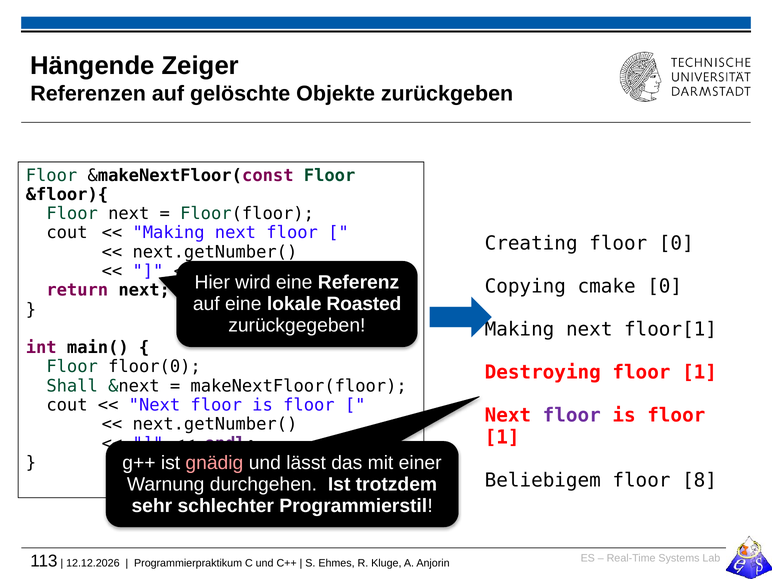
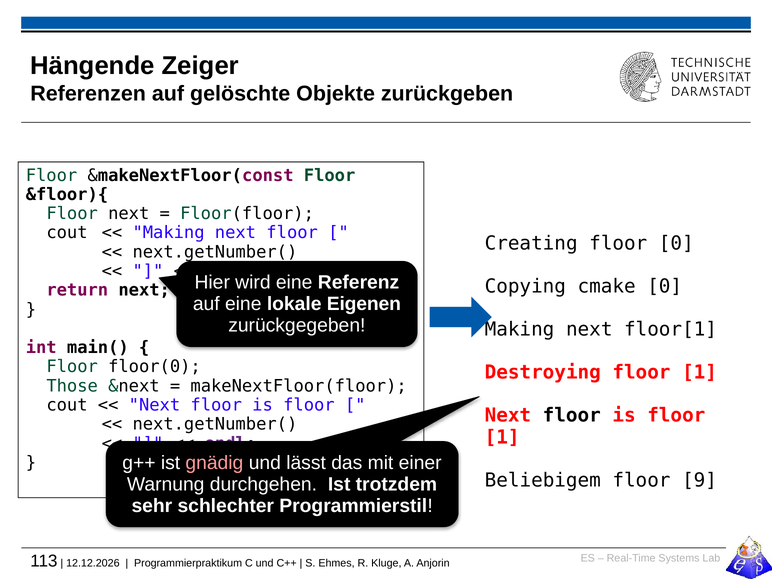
Roasted: Roasted -> Eigenen (364, 304)
Shall: Shall -> Those (72, 386)
floor colour: purple -> black (572, 416)
8: 8 -> 9 (700, 480)
